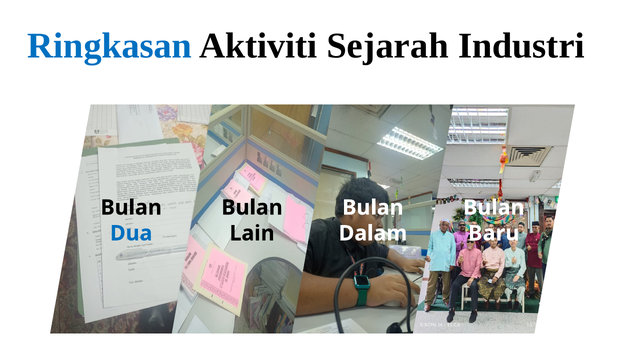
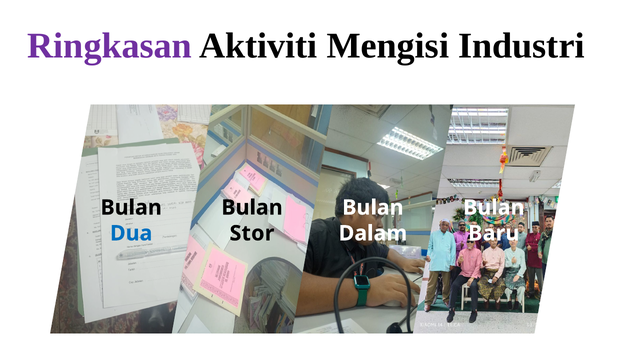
Ringkasan colour: blue -> purple (110, 46)
Sejarah: Sejarah -> Mengisi (388, 46)
Lain: Lain -> Stor (252, 233)
